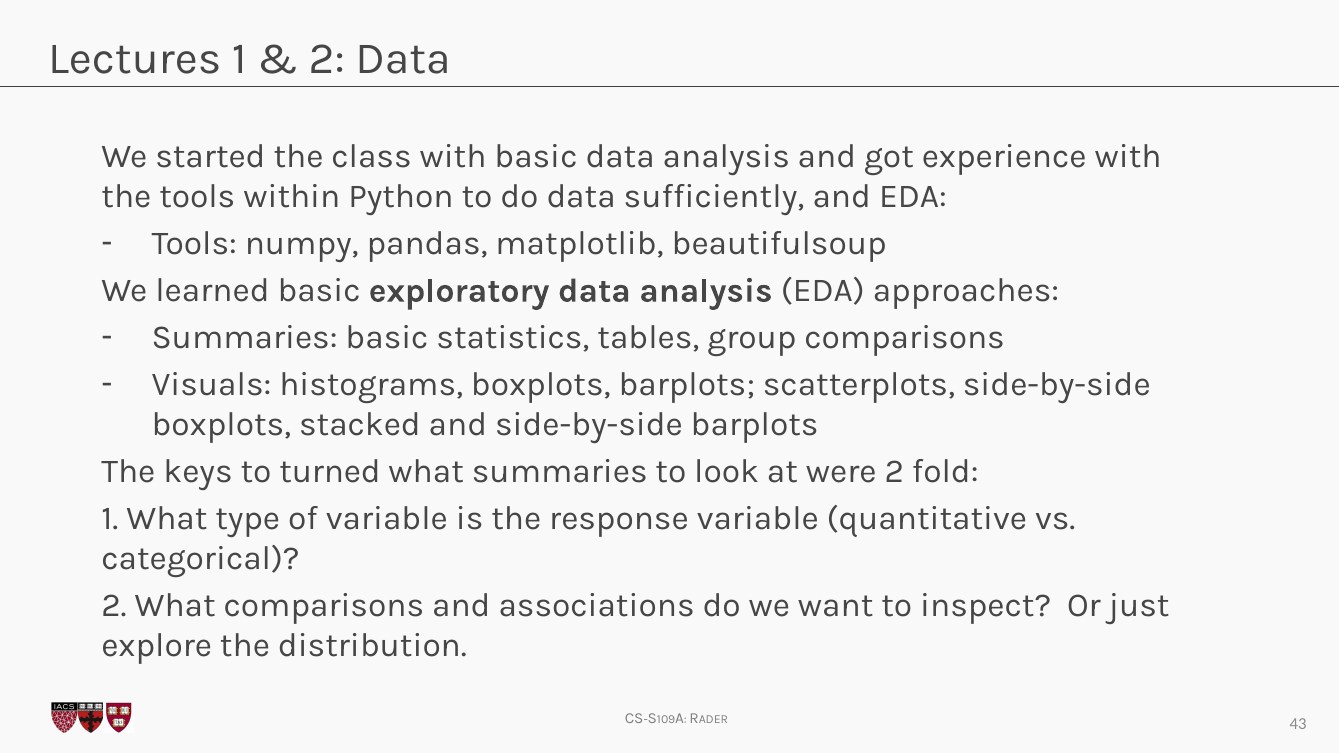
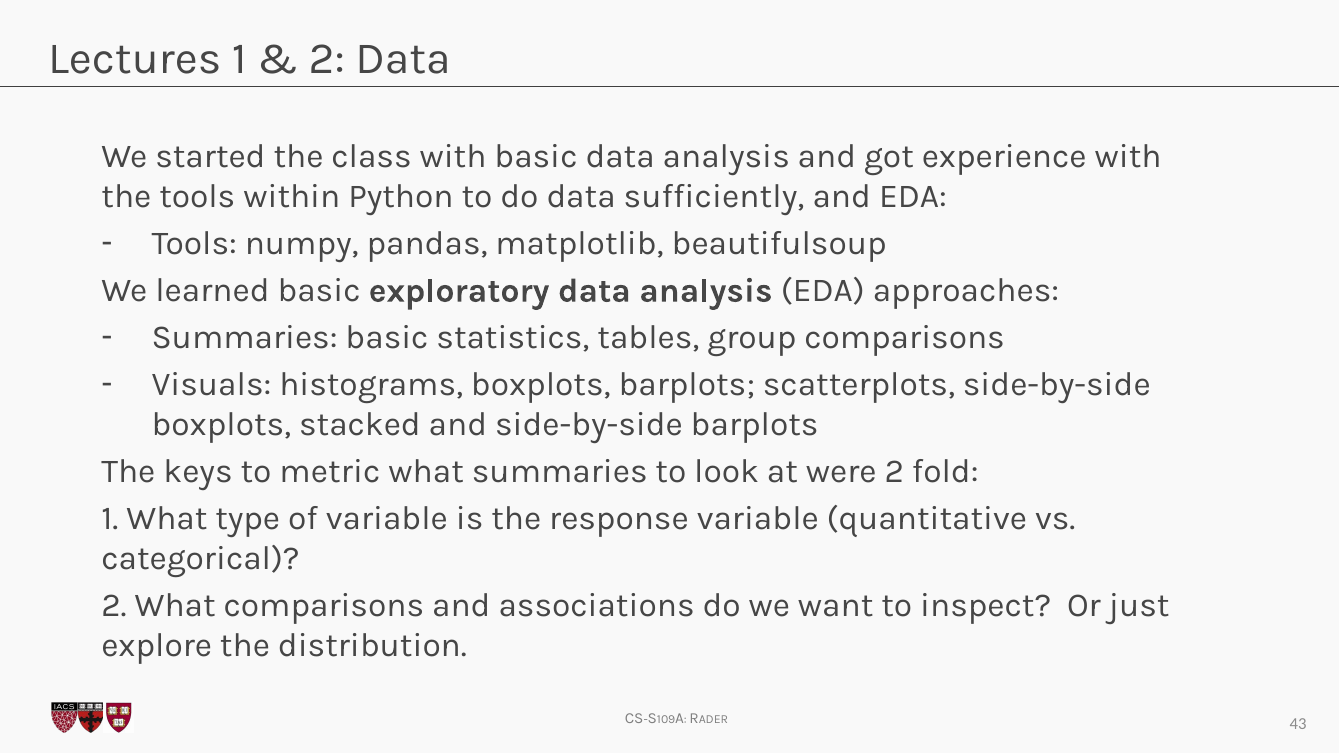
turned: turned -> metric (330, 471)
